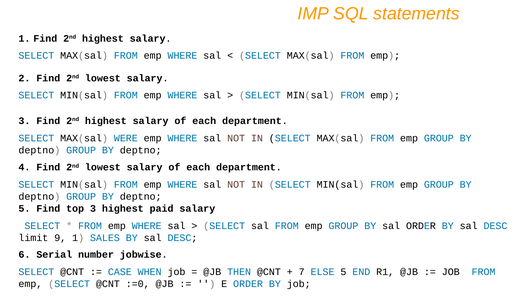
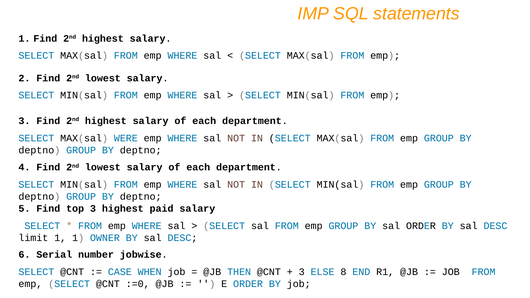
limit 9: 9 -> 1 (60, 238)
SALES: SALES -> OWNER (105, 238)
7: 7 -> 3 (302, 272)
ELSE 5: 5 -> 8 (343, 272)
